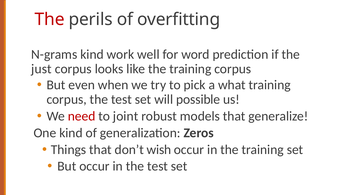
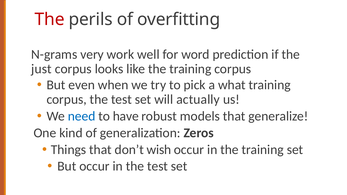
N-grams kind: kind -> very (92, 54)
possible: possible -> actually (198, 100)
need colour: red -> blue (82, 116)
joint: joint -> have (126, 116)
